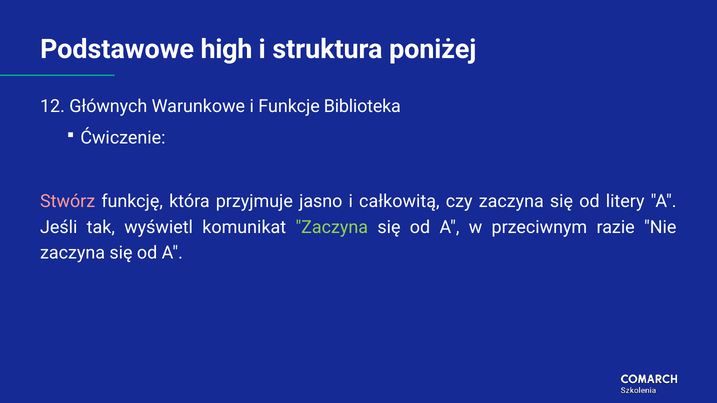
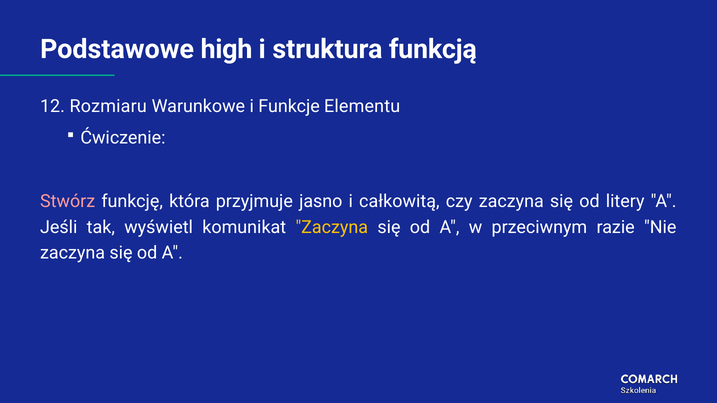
poniżej: poniżej -> funkcją (433, 49)
Głównych: Głównych -> Rozmiaru (108, 106)
Biblioteka: Biblioteka -> Elementu (362, 106)
Zaczyna colour: light green -> yellow (332, 227)
